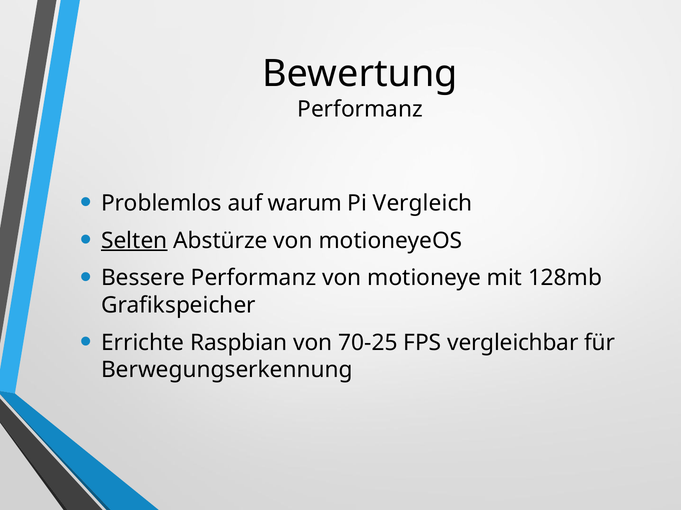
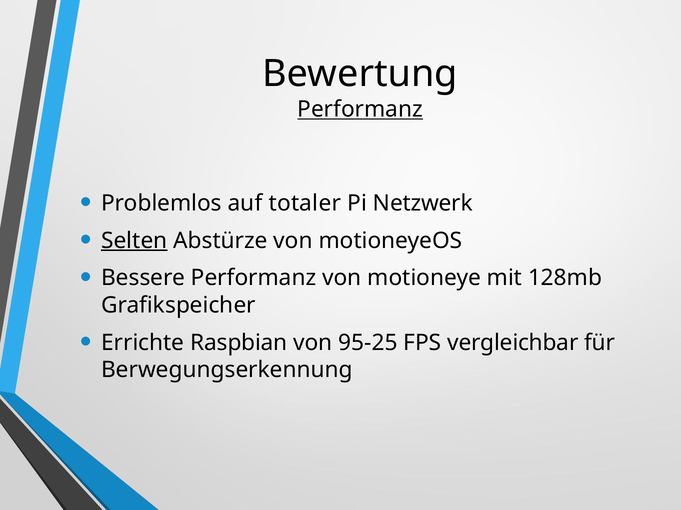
Performanz underline: none -> present (360, 109)
warum: warum -> totaler (305, 203)
Vergleich: Vergleich -> Netzwerk (423, 203)
70-25: 70-25 -> 95-25 (368, 343)
